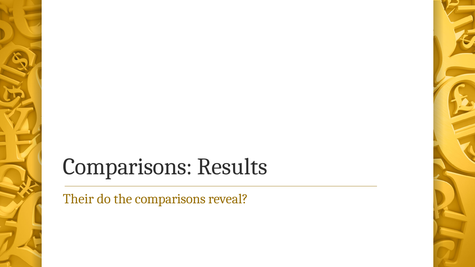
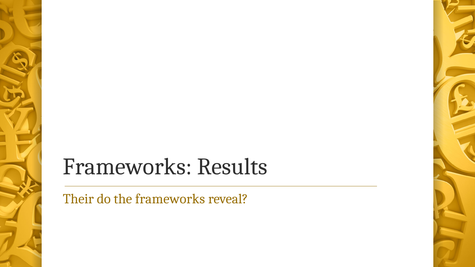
Comparisons: Comparisons -> Frameworks (128, 167)
the comparisons: comparisons -> frameworks (170, 199)
